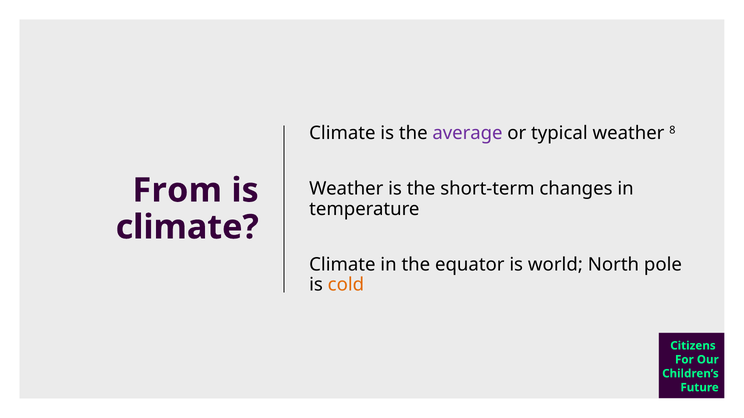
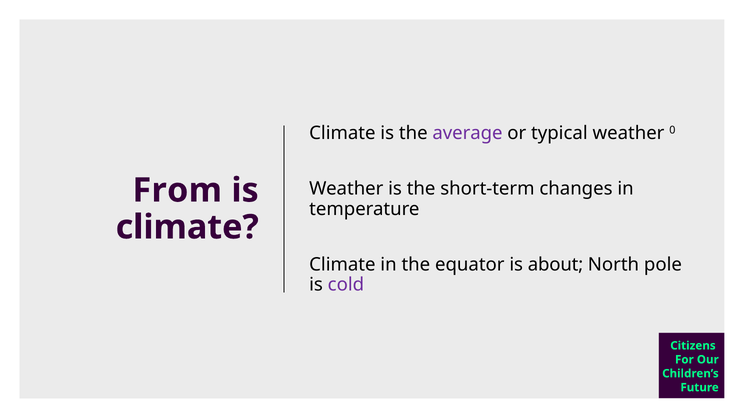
8: 8 -> 0 (672, 130)
world: world -> about (556, 265)
cold colour: orange -> purple (346, 285)
